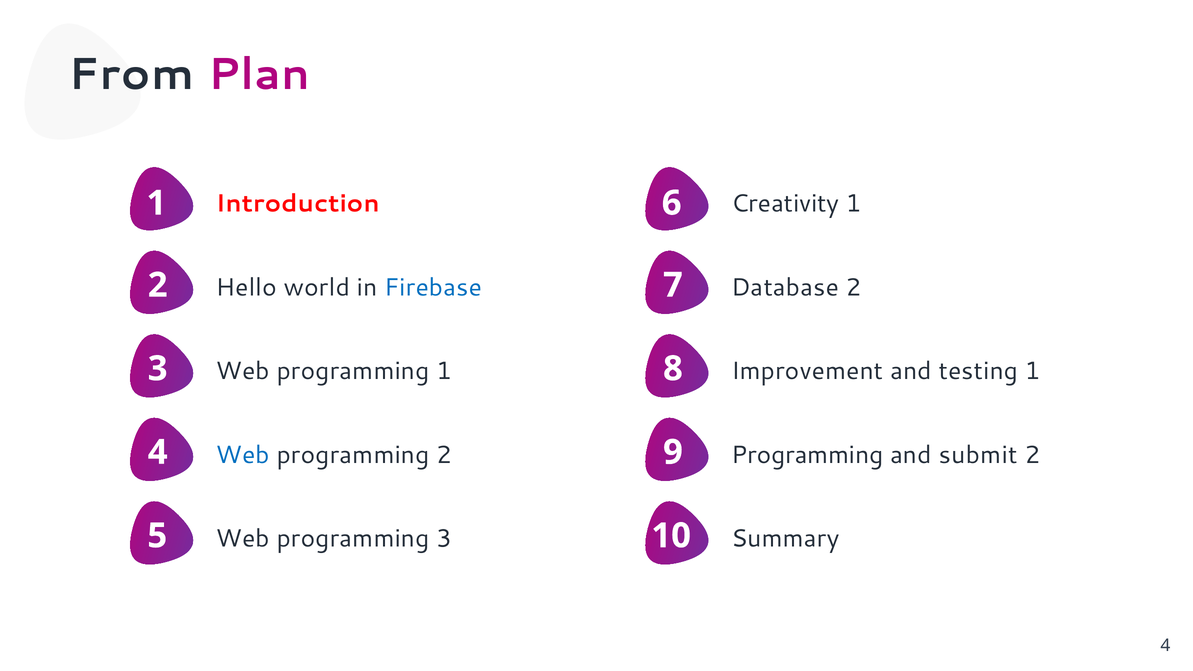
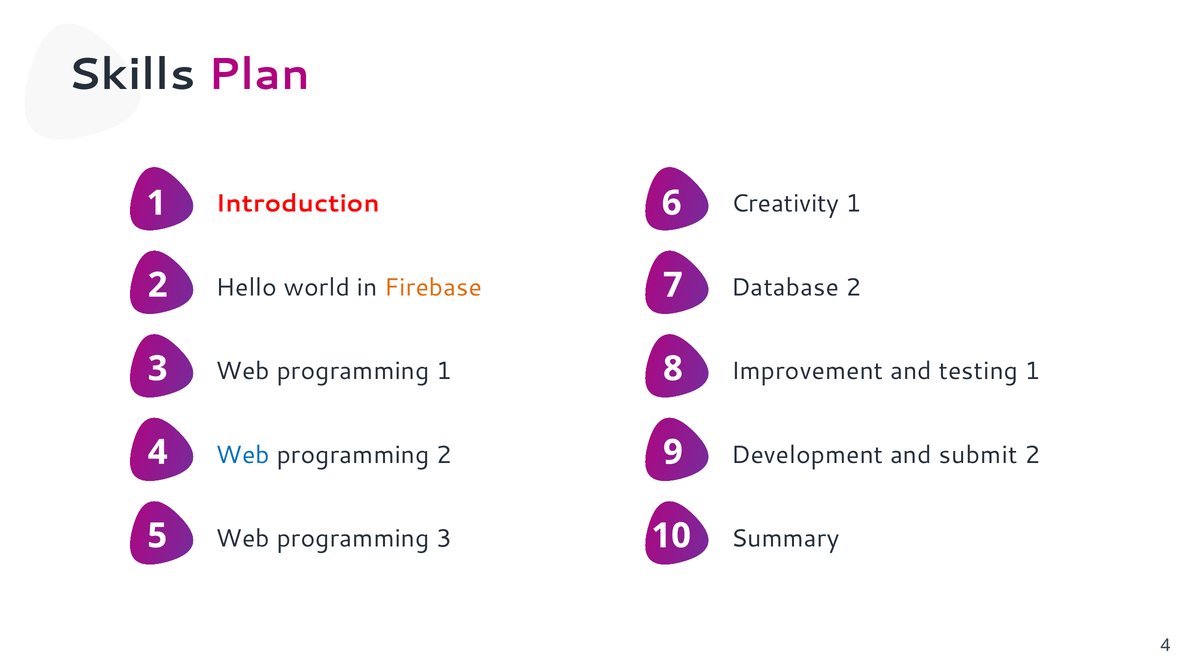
From: From -> Skills (132, 74)
Firebase colour: blue -> orange (433, 288)
Programming: Programming -> Development (807, 455)
